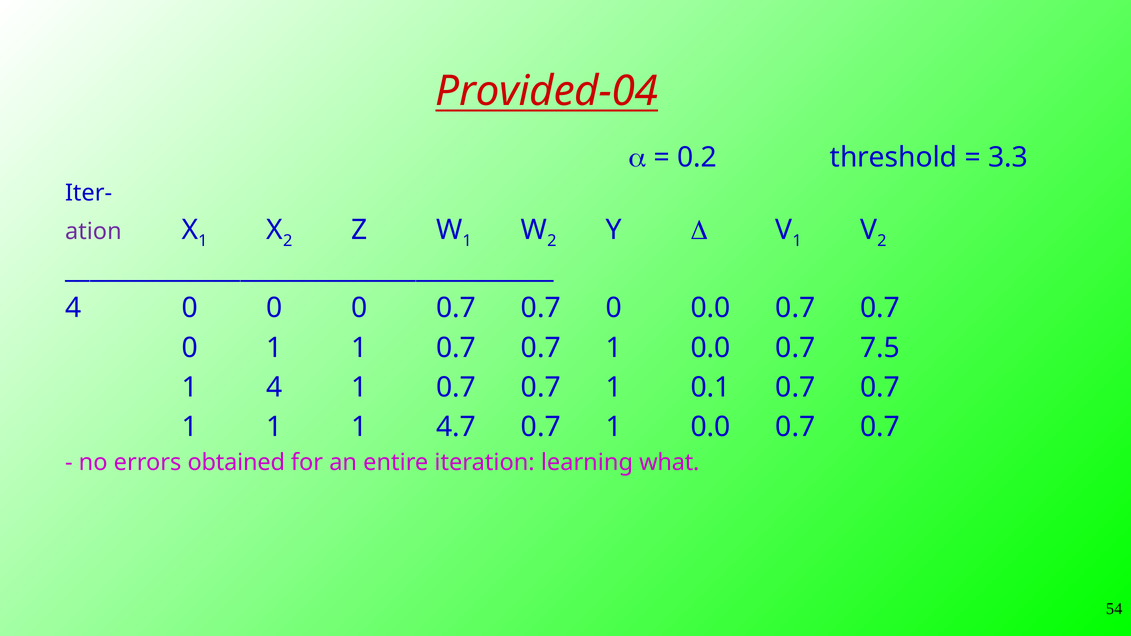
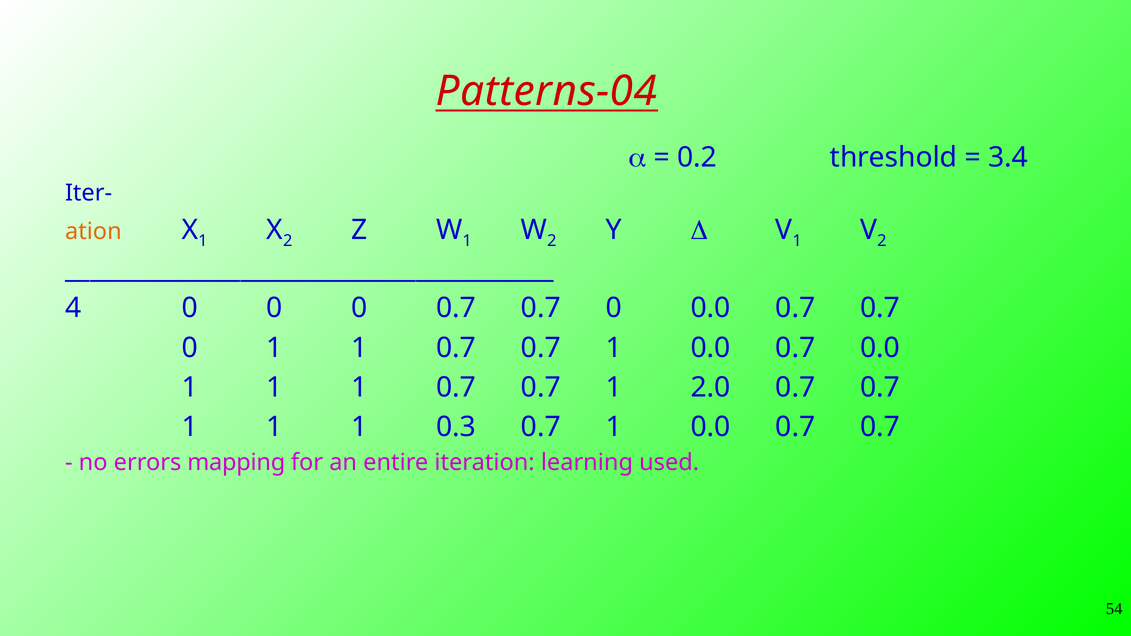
Provided-04: Provided-04 -> Patterns-04 (546, 91)
3.3: 3.3 -> 3.4 (1008, 158)
ation colour: purple -> orange (93, 232)
0.7 7.5: 7.5 -> 0.0 (880, 348)
4: 4 -> 1 (275, 387)
0.1: 0.1 -> 2.0 (711, 387)
4.7: 4.7 -> 0.3 (456, 427)
obtained: obtained -> mapping (236, 462)
what: what -> used (669, 462)
